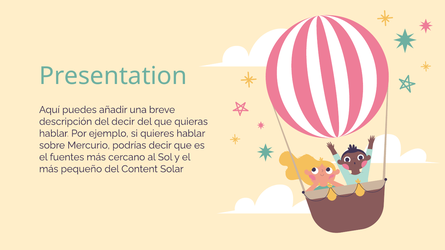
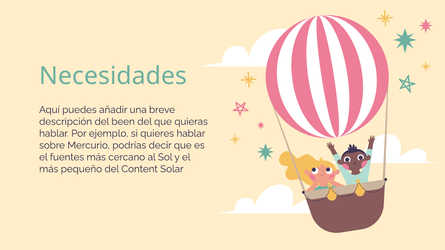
Presentation: Presentation -> Necesidades (113, 76)
del decir: decir -> been (123, 122)
